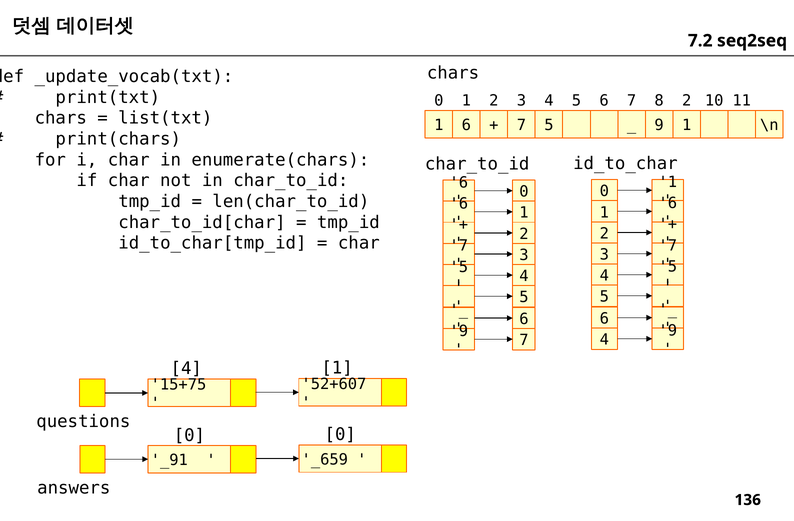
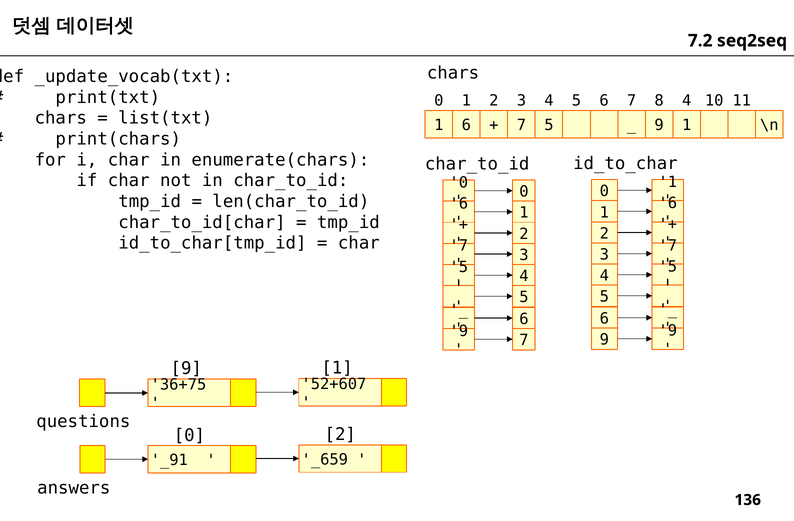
8 2: 2 -> 4 (687, 101)
6: 6 -> 0 (459, 183)
7 4: 4 -> 9 (604, 340)
4: 4 -> 9 (186, 369)
15+75: 15+75 -> 36+75 (179, 385)
0: 0 -> 2 (340, 435)
